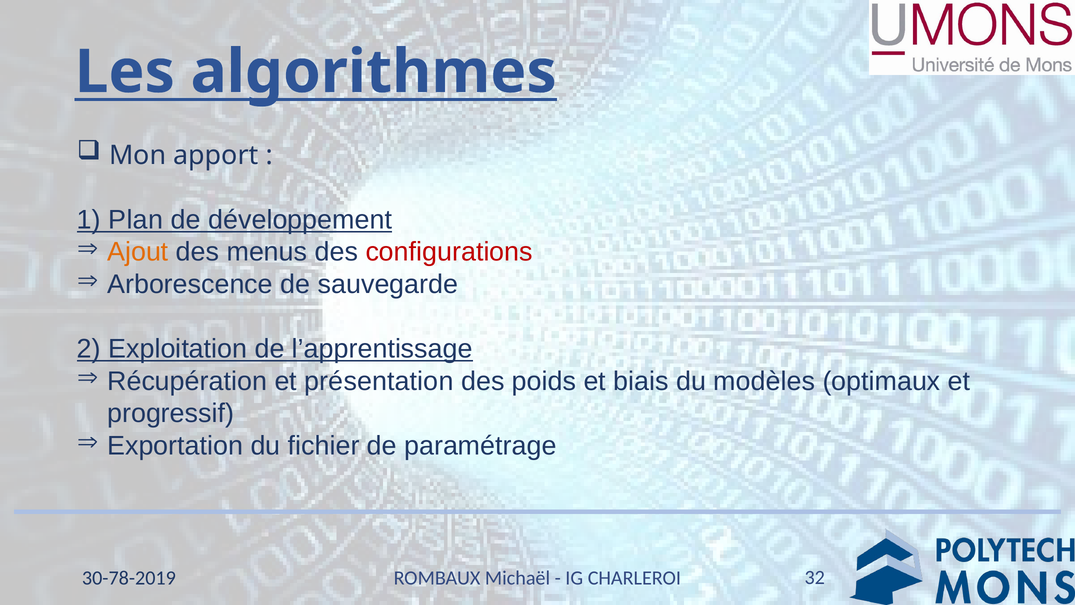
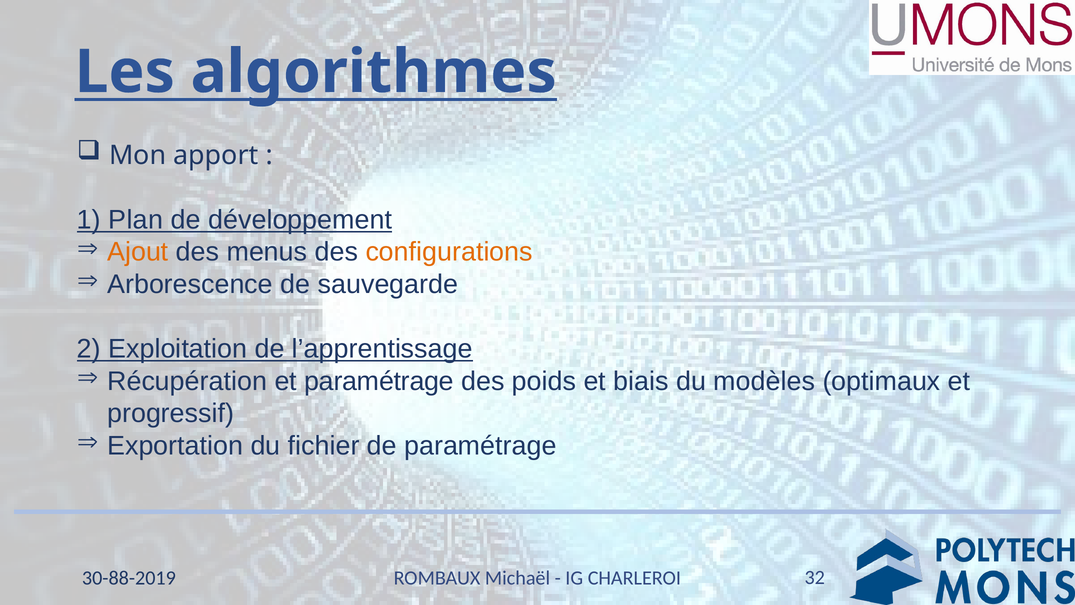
configurations colour: red -> orange (449, 252)
et présentation: présentation -> paramétrage (379, 381)
30-78-2019: 30-78-2019 -> 30-88-2019 (129, 578)
